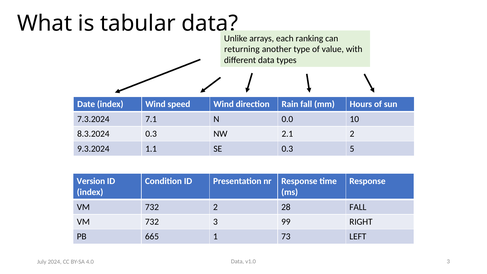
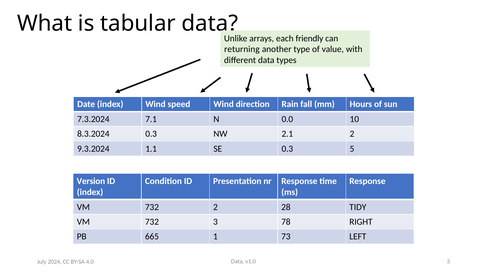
ranking: ranking -> friendly (309, 38)
28 FALL: FALL -> TIDY (358, 207)
99: 99 -> 78 (286, 222)
